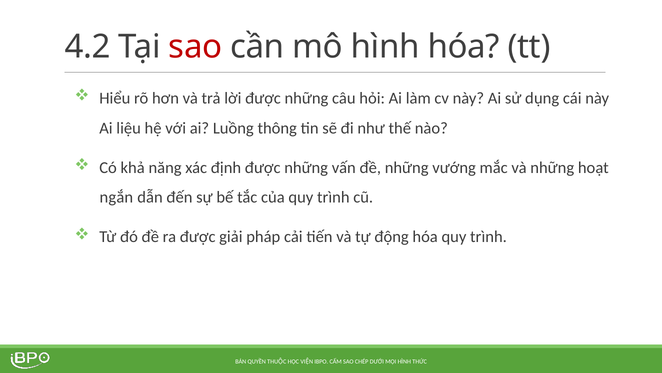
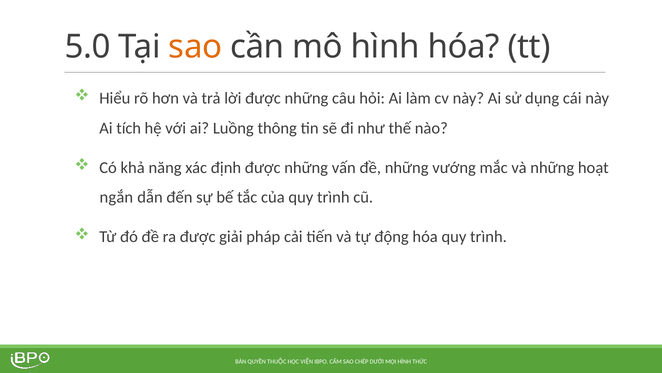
4.2: 4.2 -> 5.0 (88, 47)
sao colour: red -> orange (195, 47)
liệu: liệu -> tích (129, 128)
